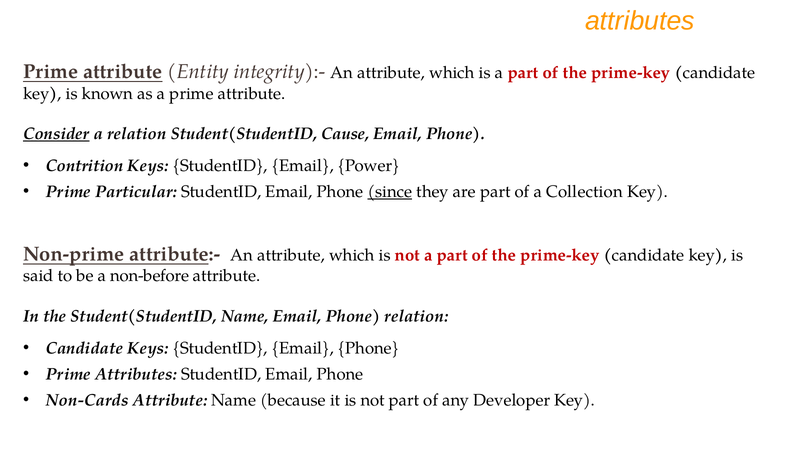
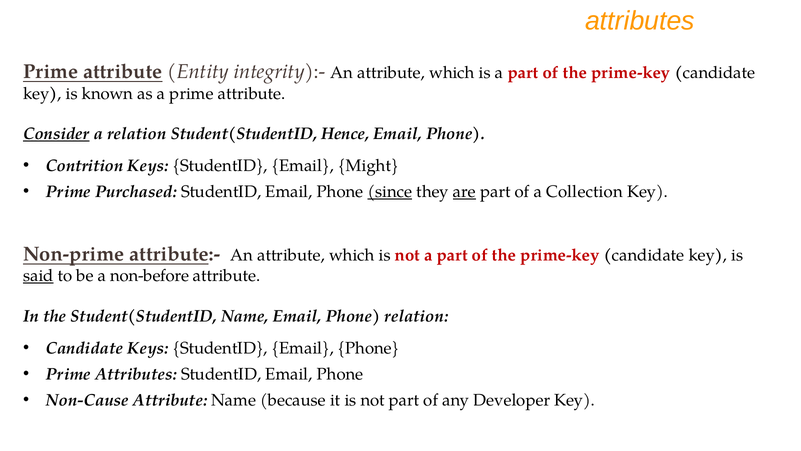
Cause: Cause -> Hence (345, 133)
Power: Power -> Might (368, 166)
Particular: Particular -> Purchased (136, 192)
are underline: none -> present (464, 192)
said underline: none -> present (38, 276)
Non-Cards: Non-Cards -> Non-Cause (87, 400)
